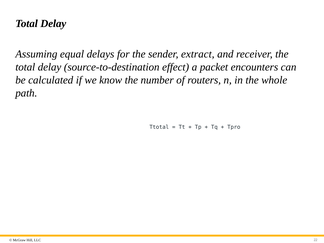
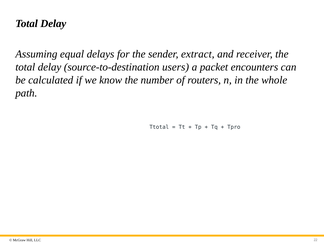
effect: effect -> users (176, 67)
